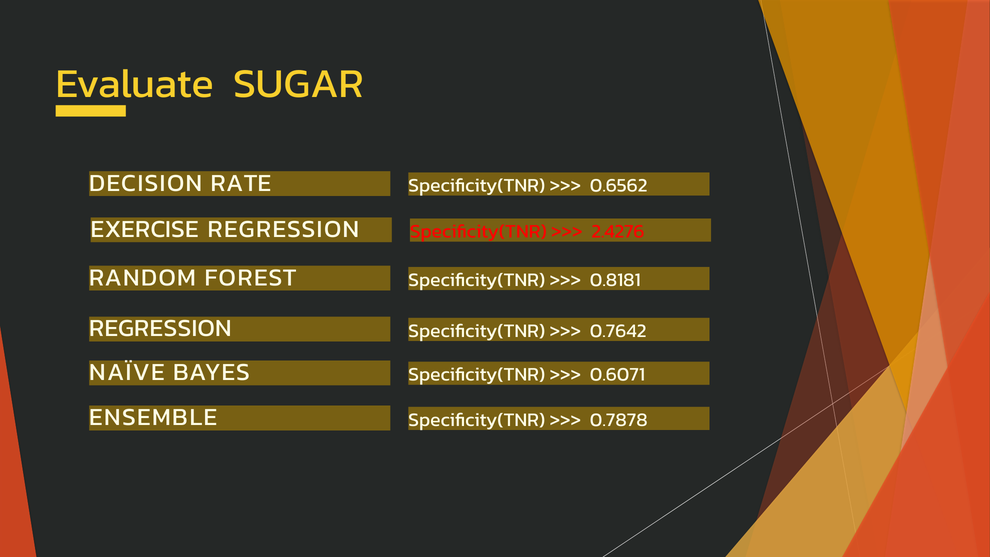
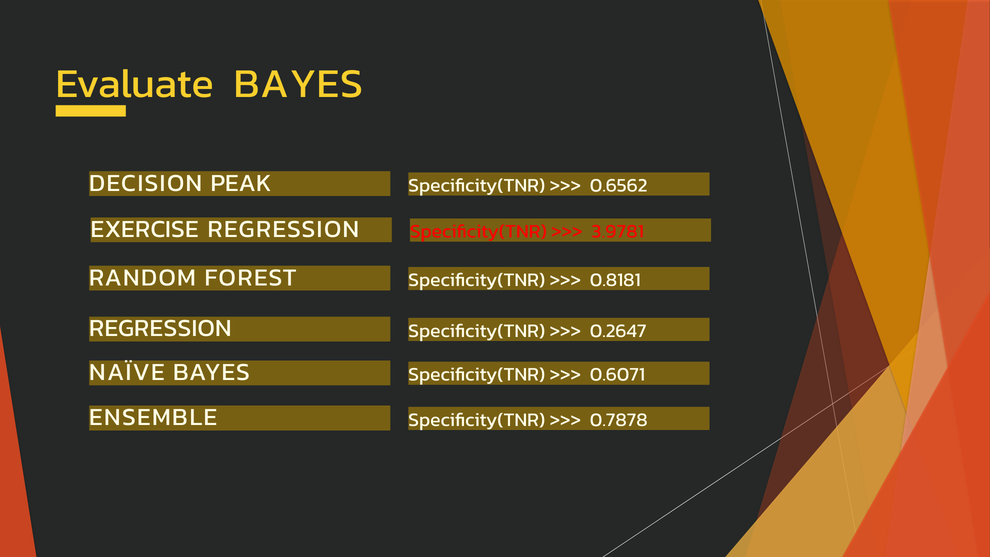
Evaluate SUGAR: SUGAR -> BAYES (298, 84)
RATE: RATE -> PEAK (241, 183)
2.4276: 2.4276 -> 3.9781 (618, 231)
0.7642: 0.7642 -> 0.2647 (618, 331)
